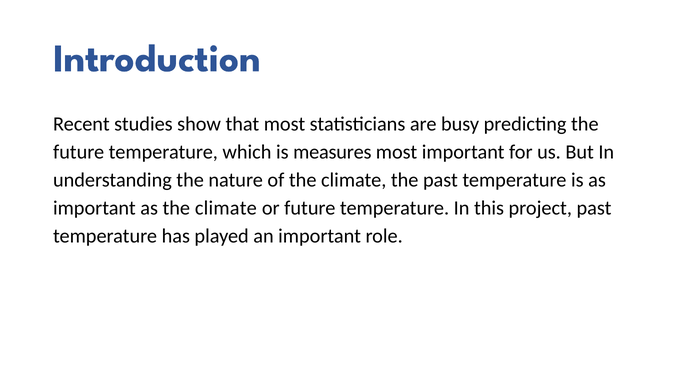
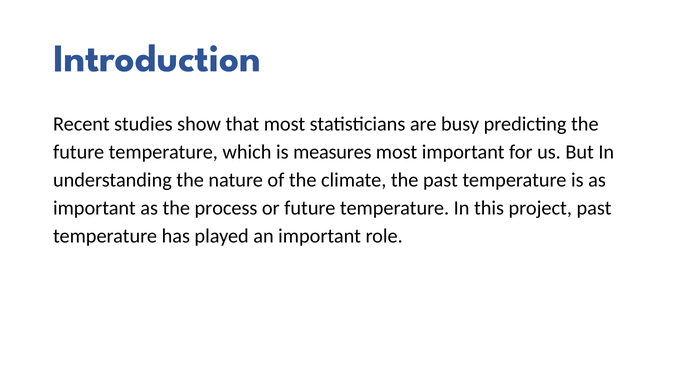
as the climate: climate -> process (226, 208)
